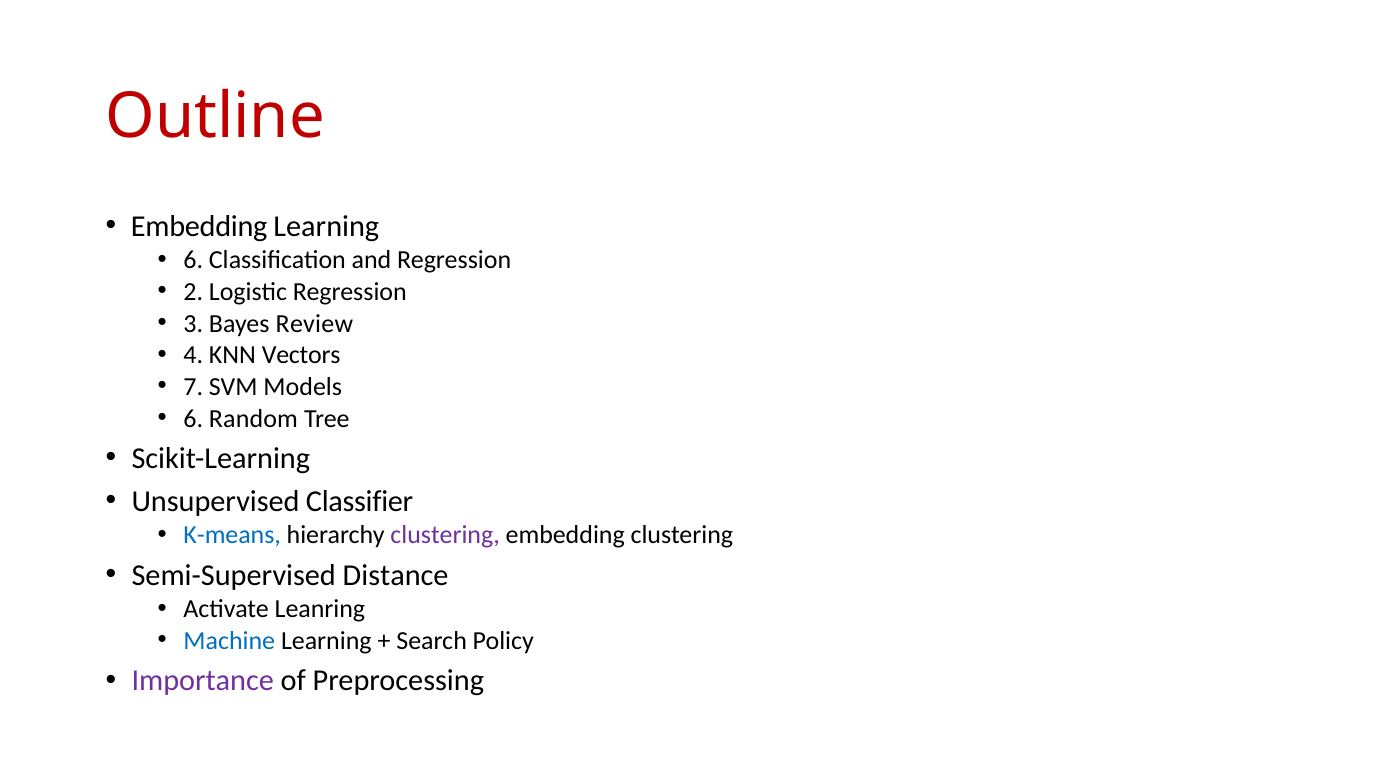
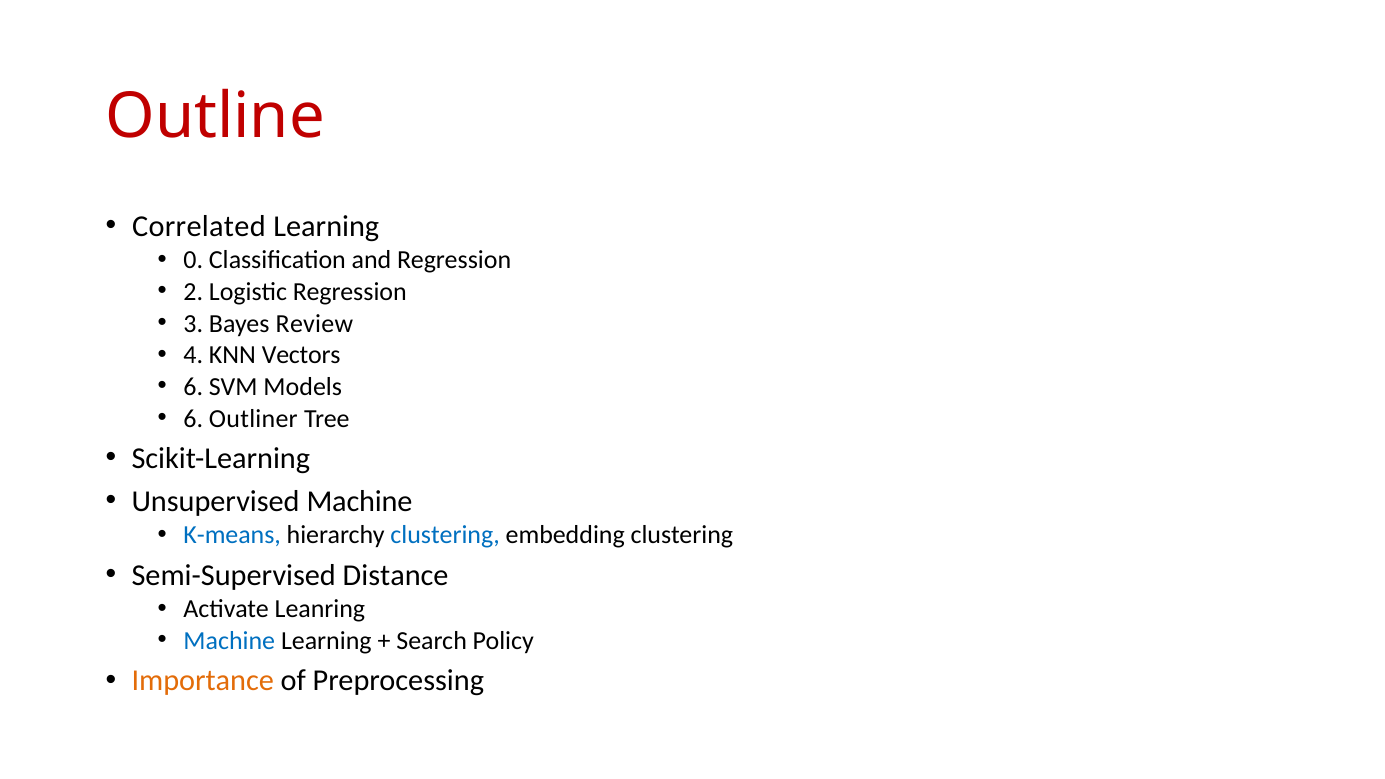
Embedding: Embedding -> Correlated (199, 226)
6: 6 -> 0 (193, 260)
7: 7 -> 6 (193, 387)
Random: Random -> Outliner (253, 419)
Unsupervised Classifier: Classifier -> Machine (360, 501)
clustering colour: purple -> blue (445, 535)
Importance colour: purple -> orange (203, 681)
